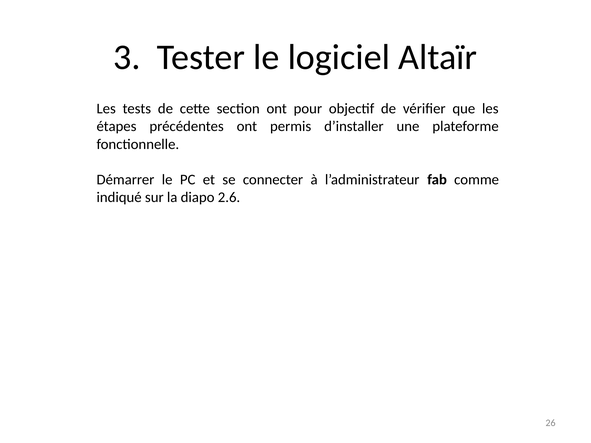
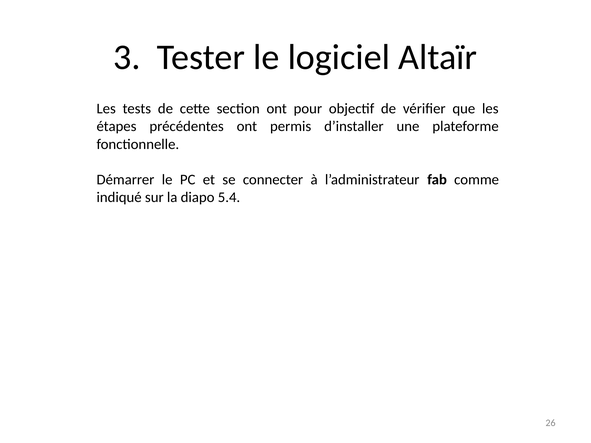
2.6: 2.6 -> 5.4 (229, 197)
